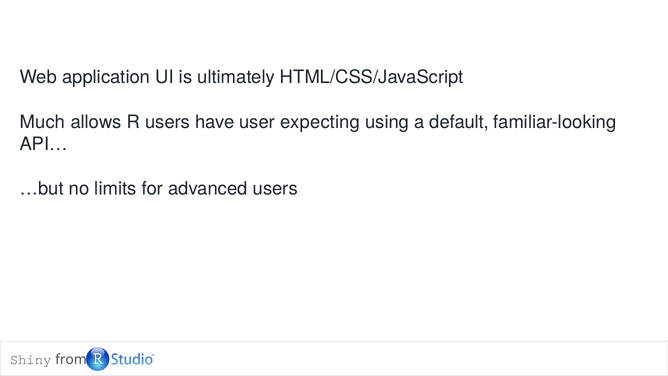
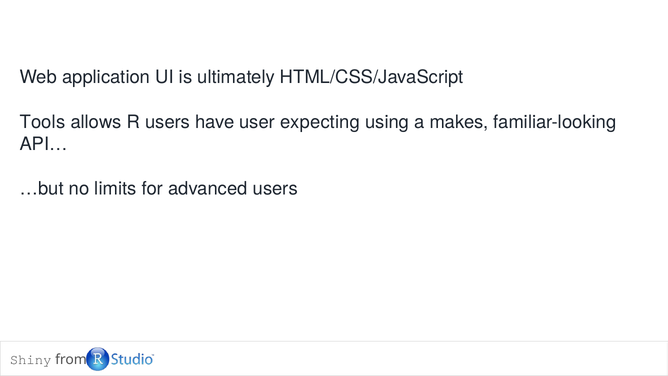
Much: Much -> Tools (42, 122)
default: default -> makes (459, 122)
